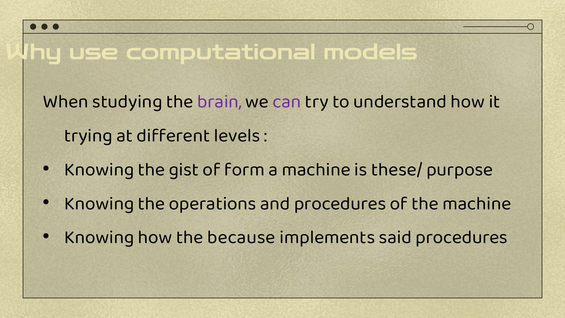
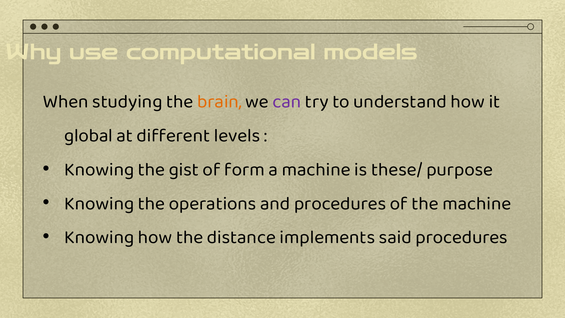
brain colour: purple -> orange (219, 101)
trying: trying -> global (89, 135)
because: because -> distance (241, 237)
